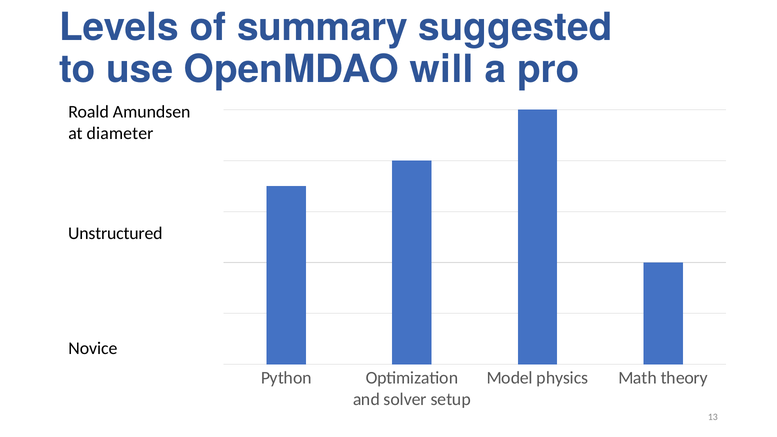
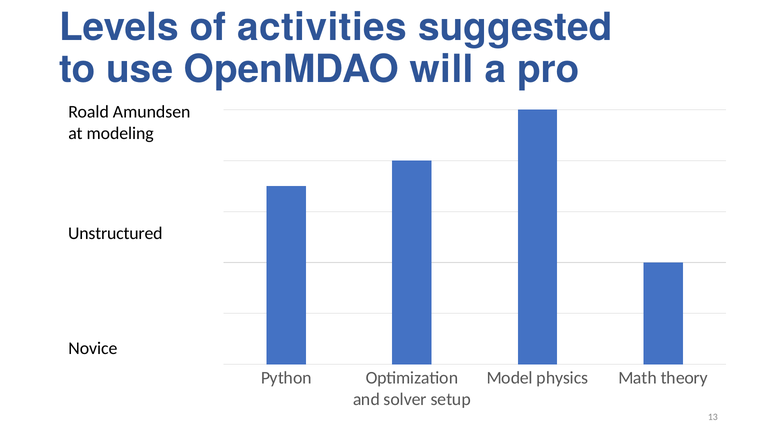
summary: summary -> activities (322, 28)
diameter: diameter -> modeling (120, 133)
